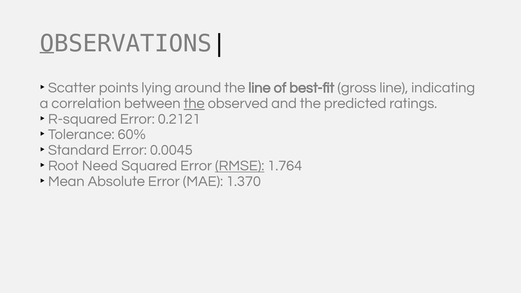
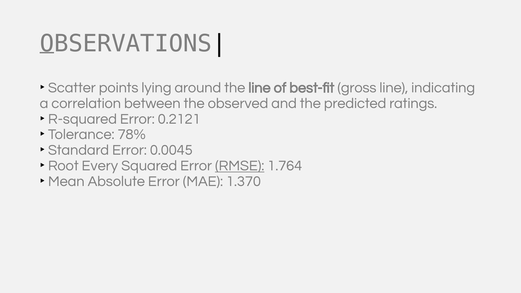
the underline: present -> none (194, 103)
60%: 60% -> 78% (132, 135)
Need: Need -> Every (100, 166)
